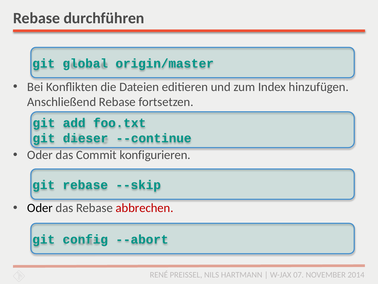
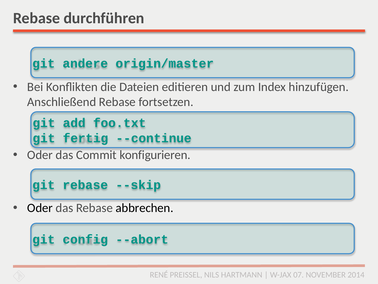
global: global -> andere (85, 63)
dieser: dieser -> fertig (86, 138)
abbrechen colour: red -> black (145, 208)
